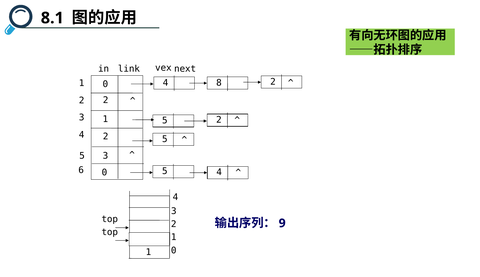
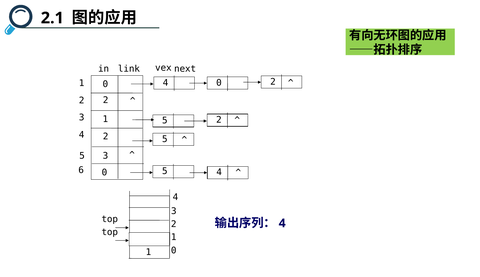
8.1: 8.1 -> 2.1 (52, 18)
8: 8 -> 0 (219, 83)
9: 9 -> 4 (282, 223)
